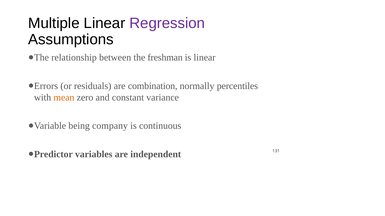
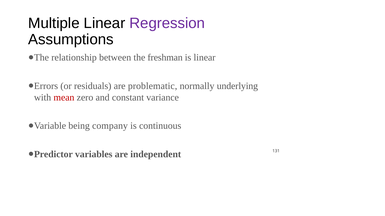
combination: combination -> problematic (153, 86)
percentiles: percentiles -> underlying (237, 86)
mean colour: orange -> red (64, 98)
